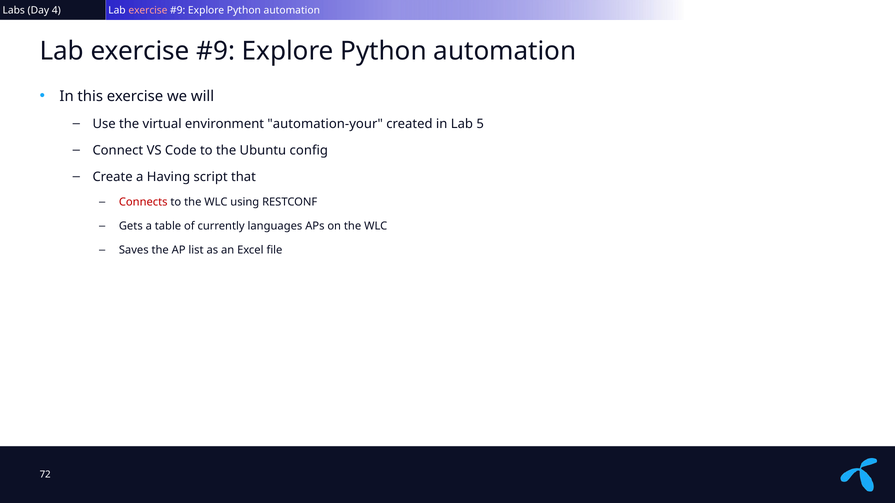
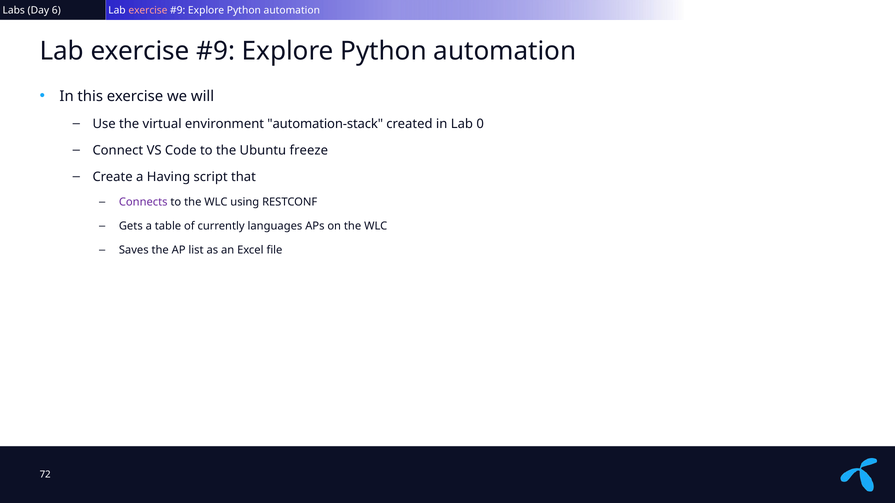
4: 4 -> 6 (56, 11)
automation-your: automation-your -> automation-stack (325, 124)
5: 5 -> 0 (480, 124)
config: config -> freeze (309, 150)
Connects colour: red -> purple (143, 202)
